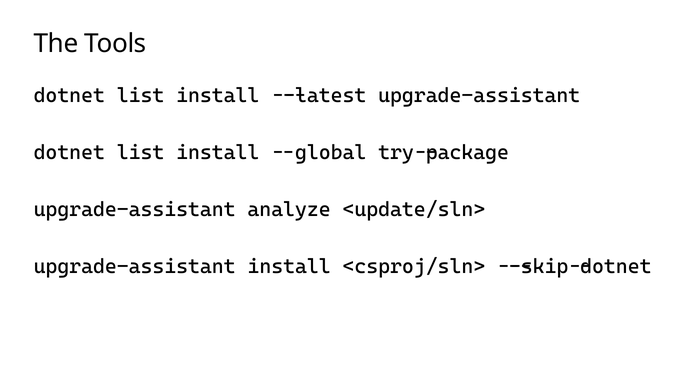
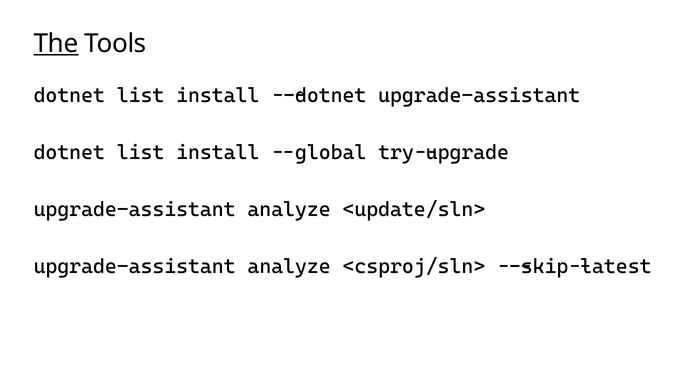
The underline: none -> present (56, 44)
--latest: --latest -> --dotnet (319, 96)
try-package: try-package -> try-upgrade (444, 153)
install: install -> analyze (289, 267)
--skip-dotnet: --skip-dotnet -> --skip-latest (574, 267)
